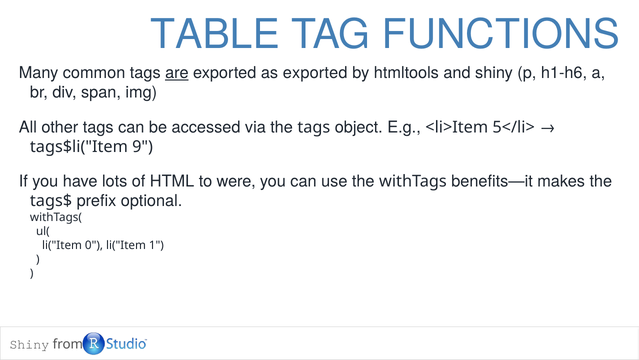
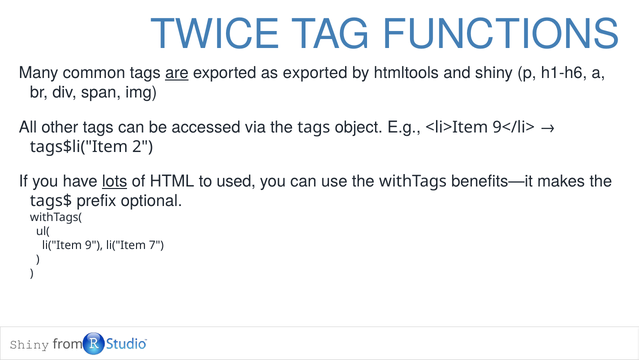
TABLE: TABLE -> TWICE (215, 34)
5</li>: 5</li> -> 9</li> (514, 127)
9: 9 -> 2 (143, 147)
lots underline: none -> present (115, 181)
were: were -> used (236, 181)
0: 0 -> 9 (94, 245)
1: 1 -> 7 (156, 245)
